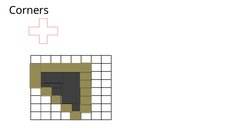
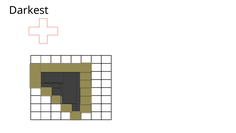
Corners: Corners -> Darkest (29, 10)
